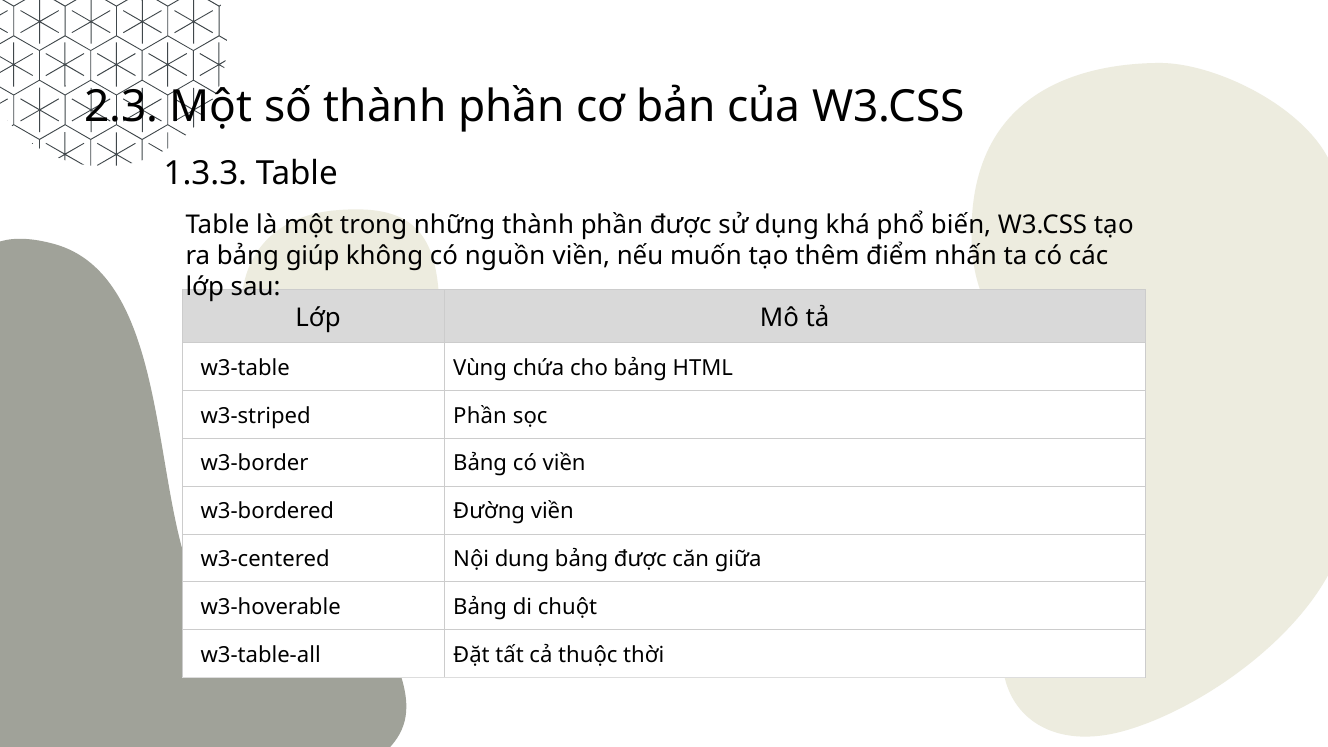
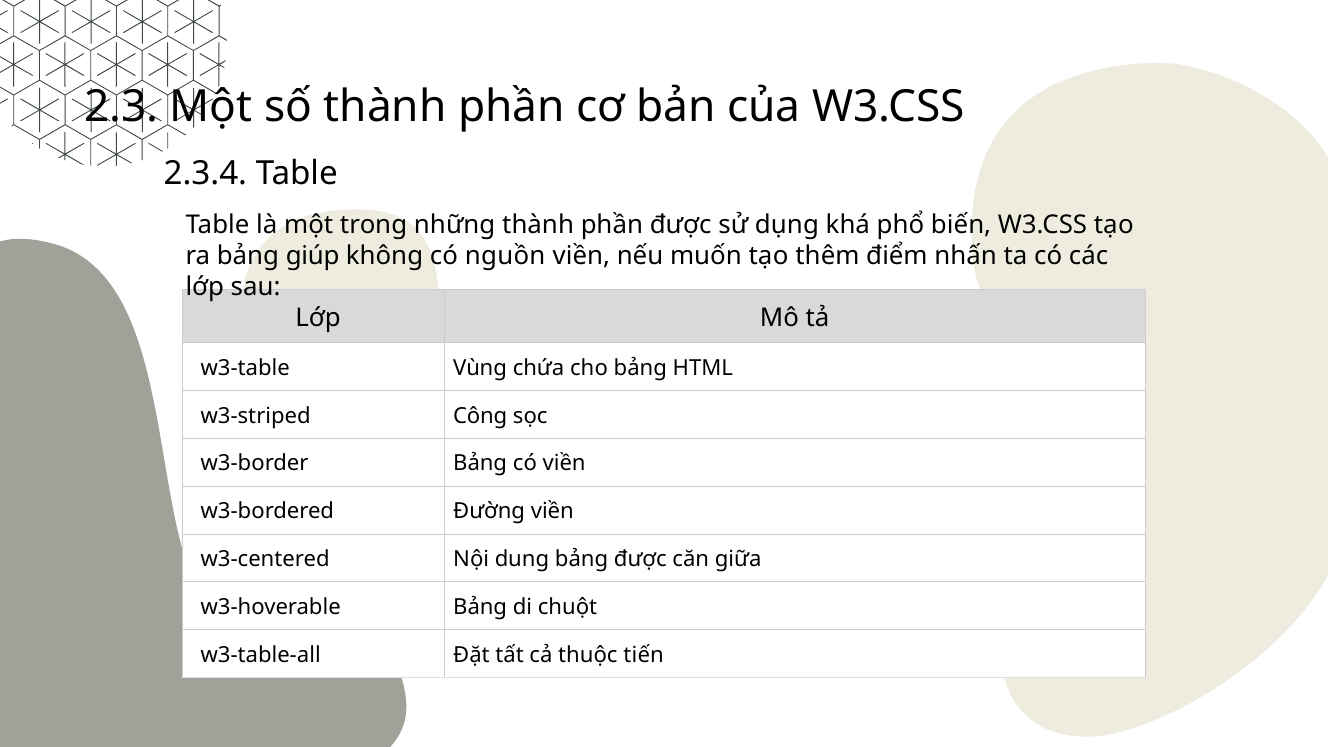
1.3.3: 1.3.3 -> 2.3.4 (205, 173)
w3-striped Phần: Phần -> Công (480, 416)
thời: thời -> tiến (644, 655)
